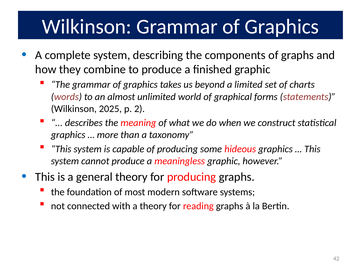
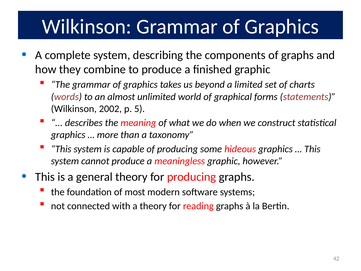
2025: 2025 -> 2002 (110, 109)
2: 2 -> 5 (140, 109)
